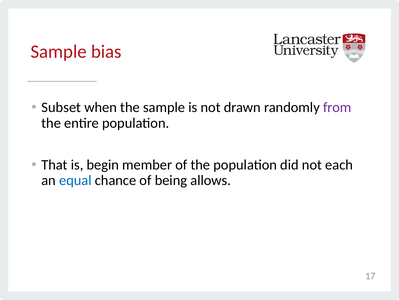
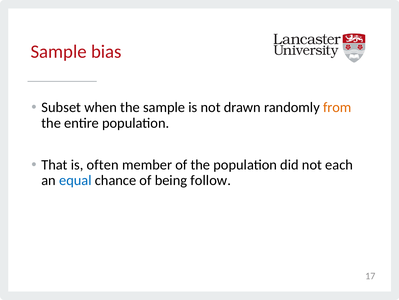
from colour: purple -> orange (337, 107)
begin: begin -> often (103, 164)
allows: allows -> follow (211, 180)
